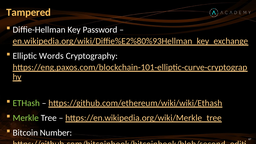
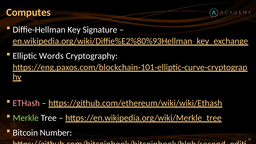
Tampered: Tampered -> Computes (29, 12)
Password: Password -> Signature (100, 30)
ETHash colour: light green -> pink (26, 103)
